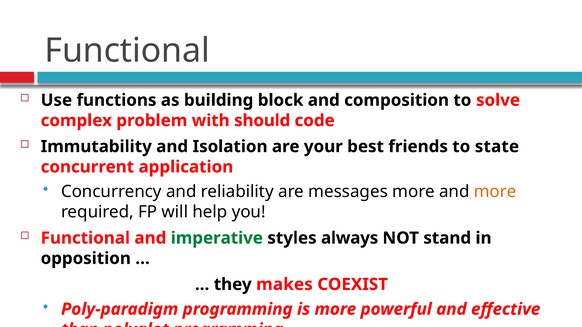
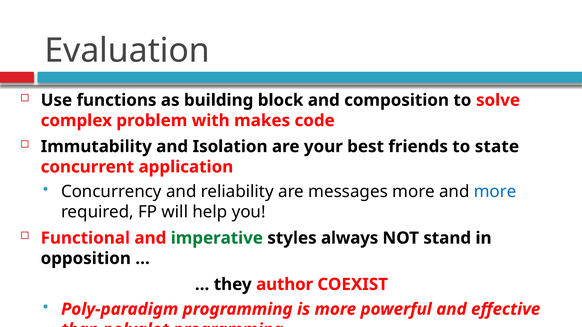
Functional: Functional -> Evaluation (127, 51)
should: should -> makes (262, 121)
more colour: orange -> blue (495, 192)
makes: makes -> author (285, 285)
